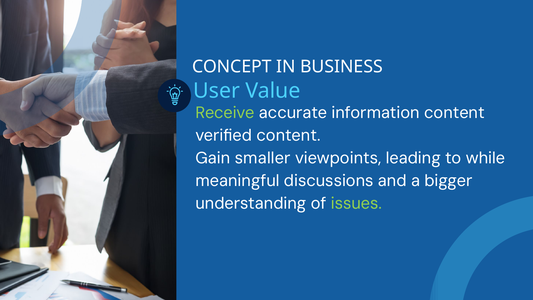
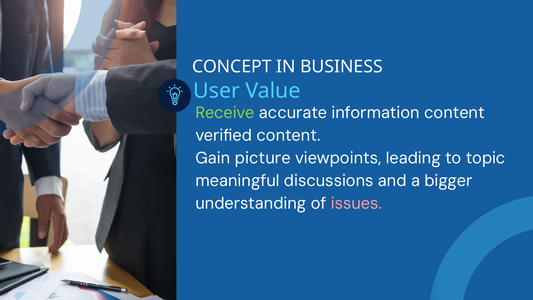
smaller: smaller -> picture (263, 158)
while: while -> topic (486, 158)
issues colour: light green -> pink (356, 203)
